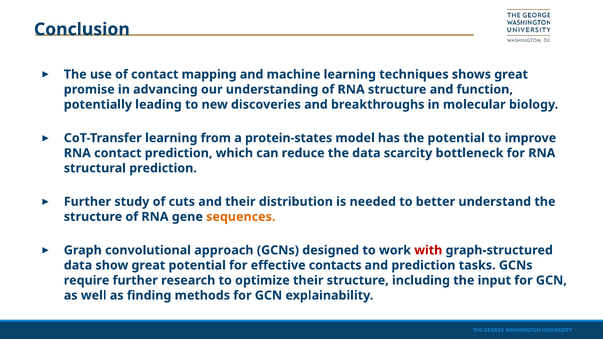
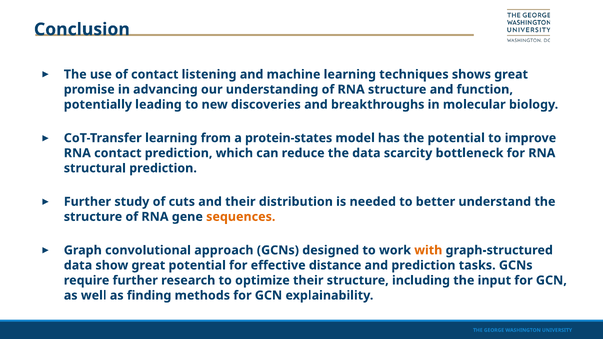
mapping: mapping -> listening (209, 74)
with colour: red -> orange (428, 250)
contacts: contacts -> distance (335, 265)
